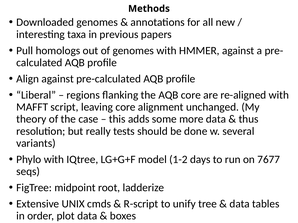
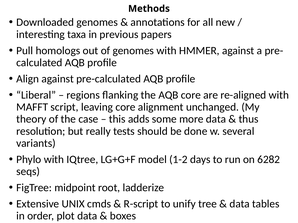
7677: 7677 -> 6282 (269, 160)
